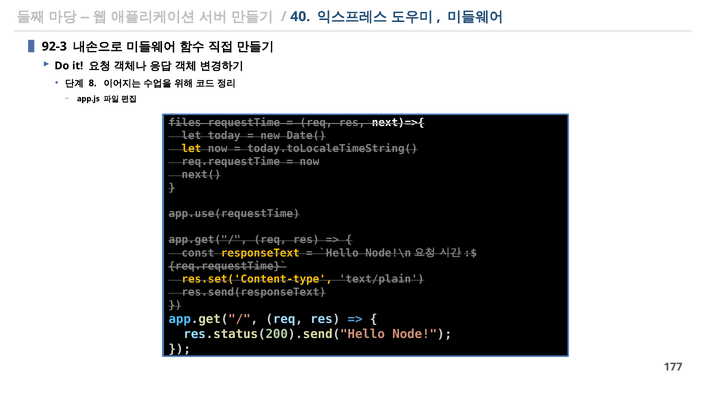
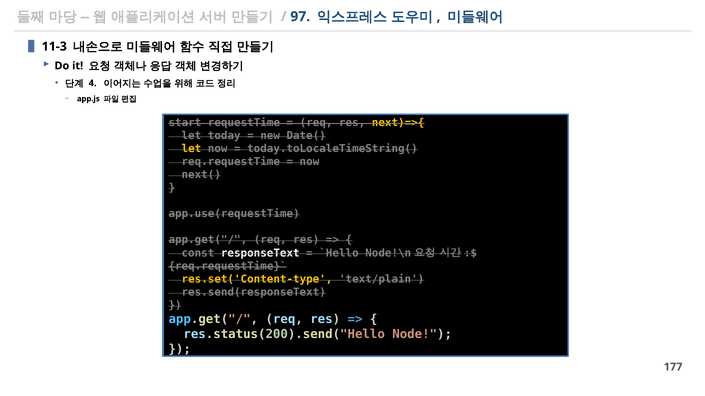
40: 40 -> 97 (300, 17)
92-3: 92-3 -> 11-3 (54, 46)
8: 8 -> 4 (93, 83)
files: files -> start (185, 123)
next)=>{ colour: white -> yellow (398, 123)
responseText colour: yellow -> white (260, 253)
